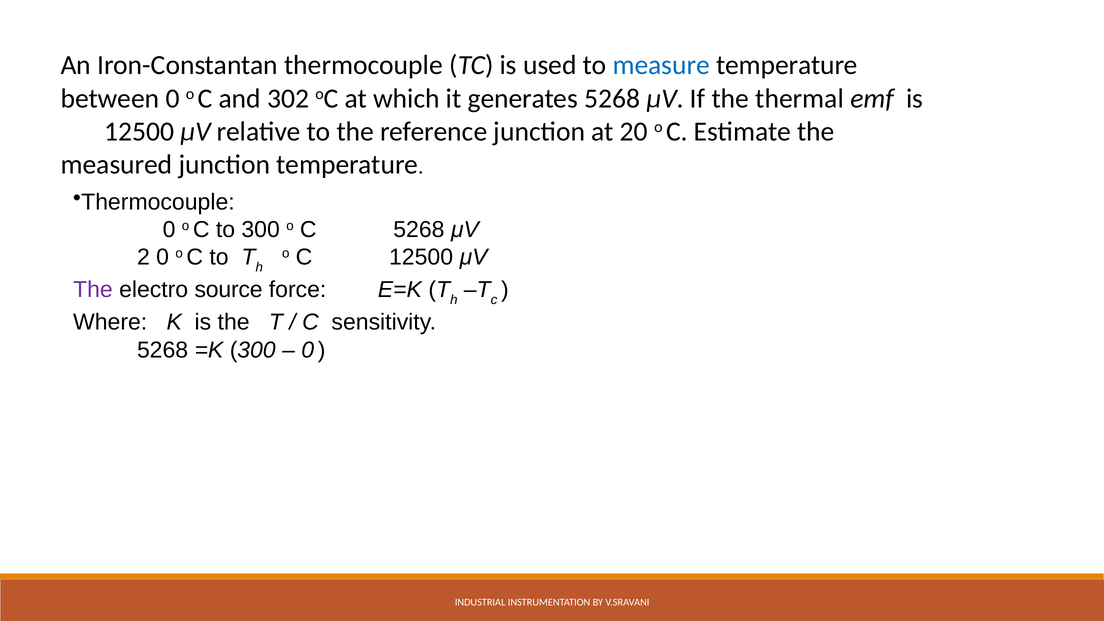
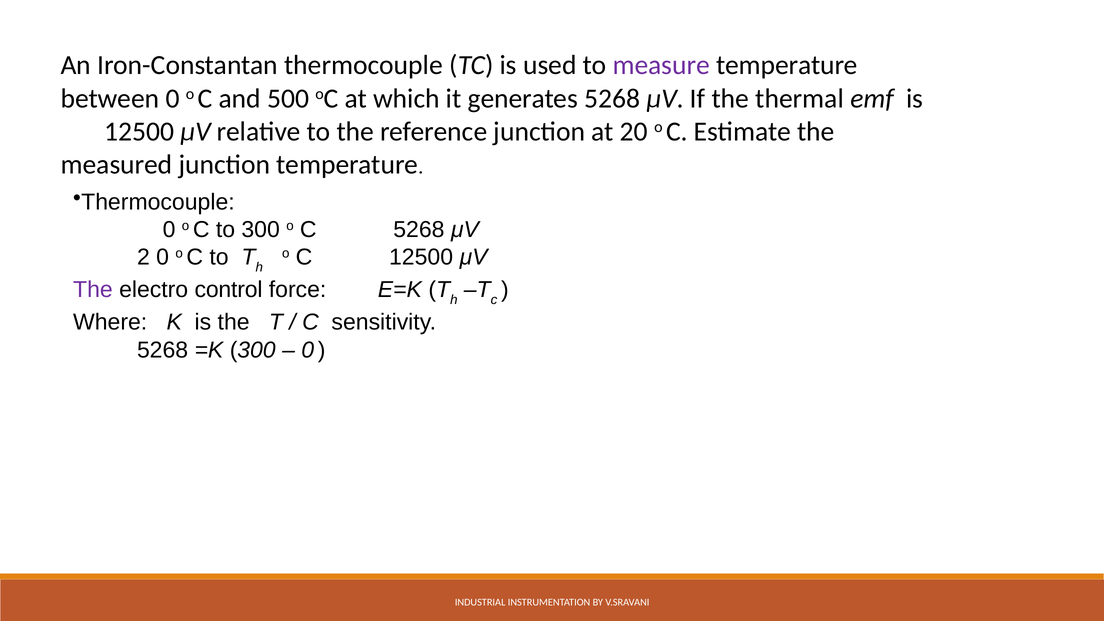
measure colour: blue -> purple (661, 65)
302: 302 -> 500 (288, 98)
source: source -> control (229, 290)
